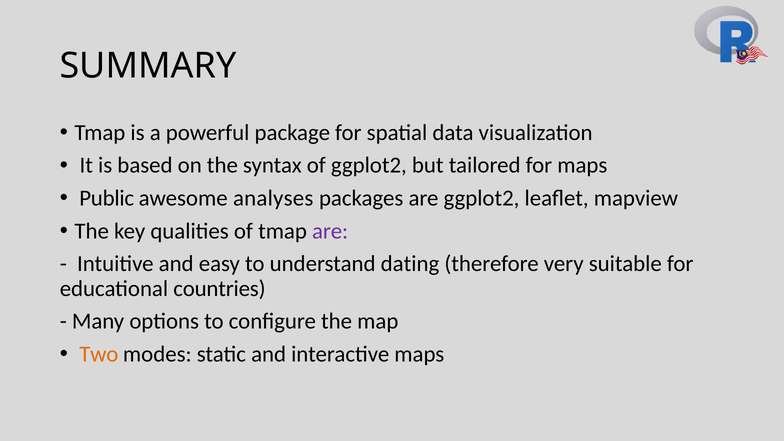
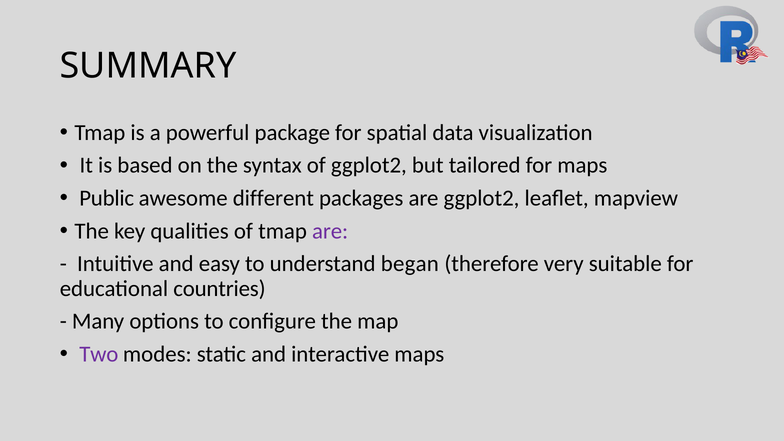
analyses: analyses -> different (273, 198)
dating: dating -> began (410, 264)
Two colour: orange -> purple (99, 354)
